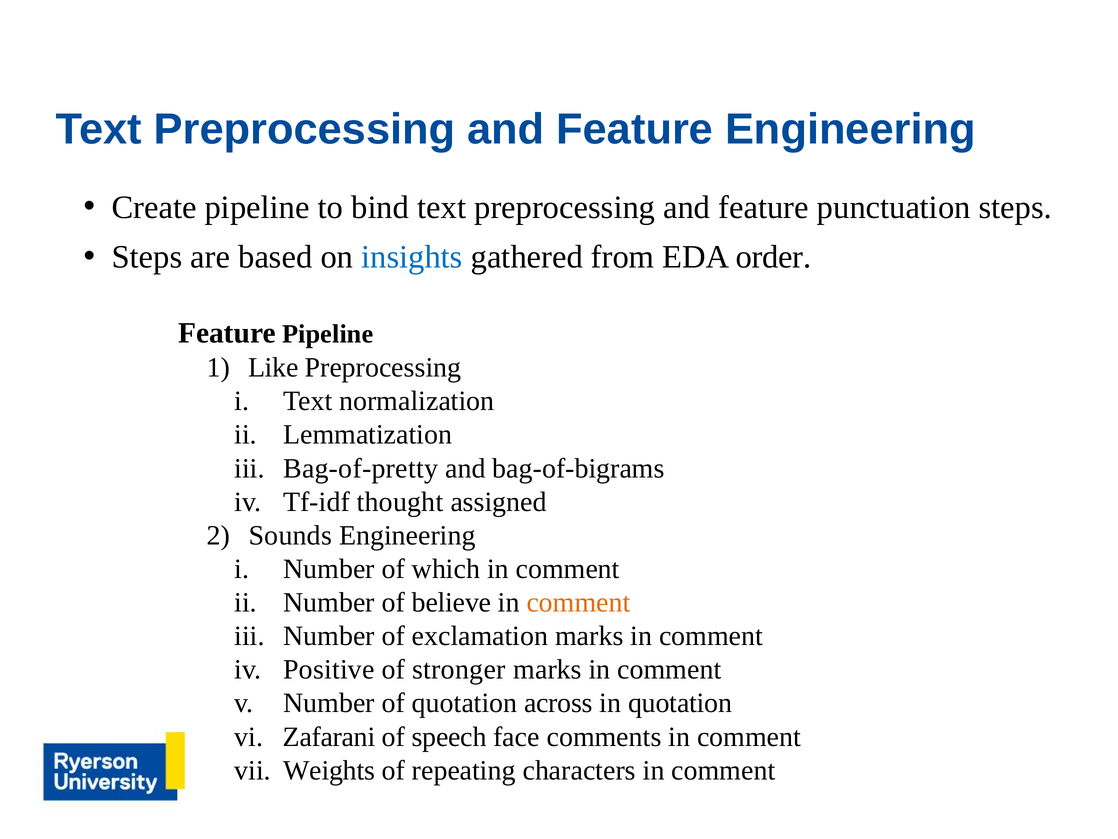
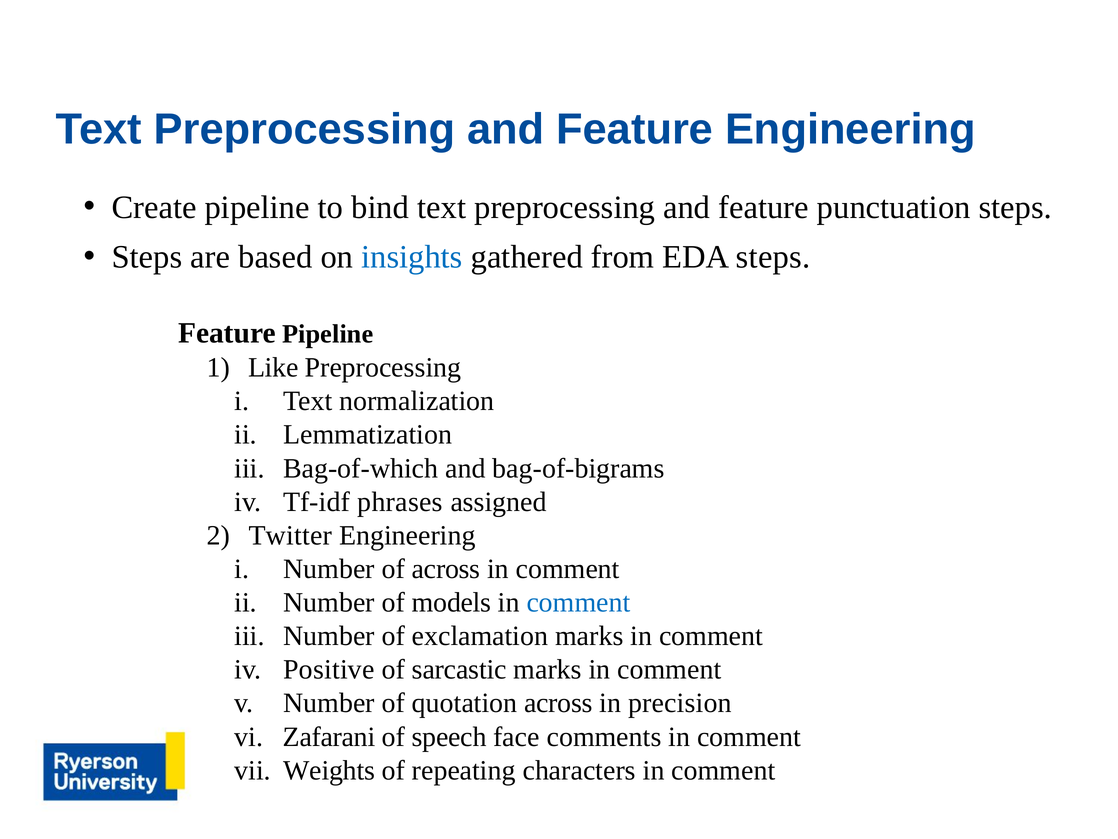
EDA order: order -> steps (773, 257)
Bag-of-pretty: Bag-of-pretty -> Bag-of-which (361, 468)
thought: thought -> phrases (400, 502)
Sounds: Sounds -> Twitter (290, 535)
of which: which -> across (446, 569)
believe: believe -> models (452, 602)
comment colour: orange -> blue (579, 602)
stronger: stronger -> sarcastic (459, 669)
in quotation: quotation -> precision (680, 703)
